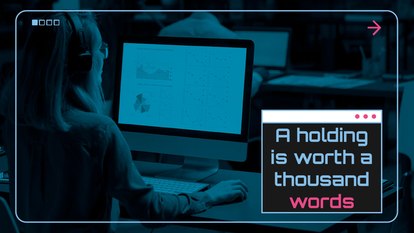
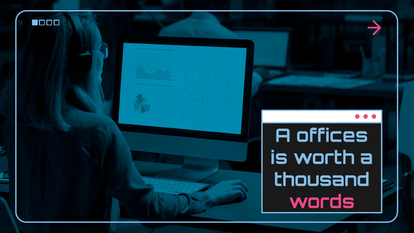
holding: holding -> offices (332, 136)
